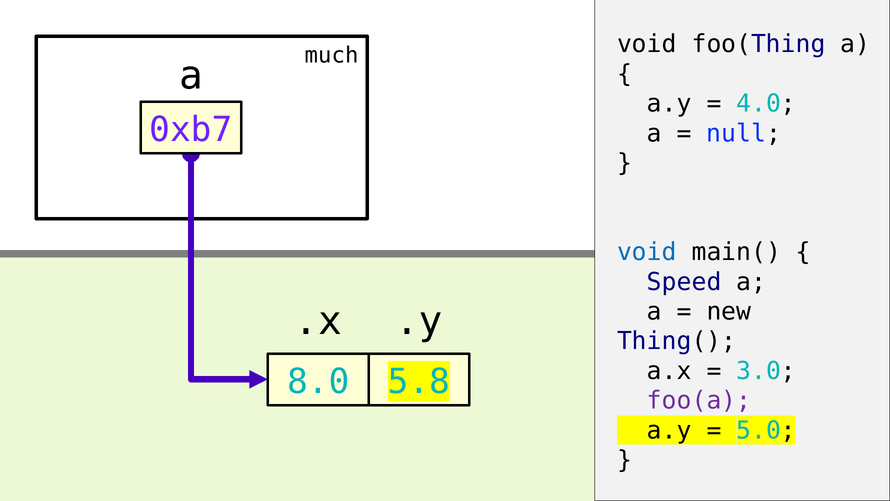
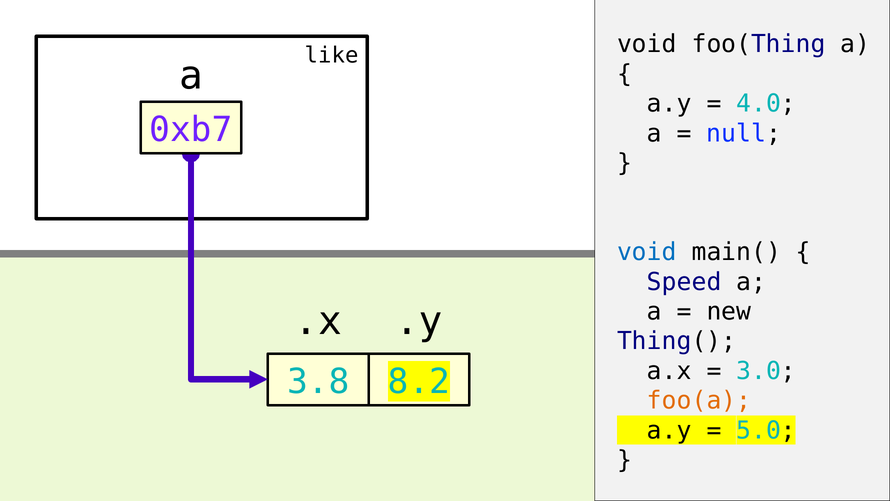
much: much -> like (332, 55)
8.0: 8.0 -> 3.8 (318, 381)
5.8: 5.8 -> 8.2 (419, 382)
foo(a colour: purple -> orange (699, 400)
